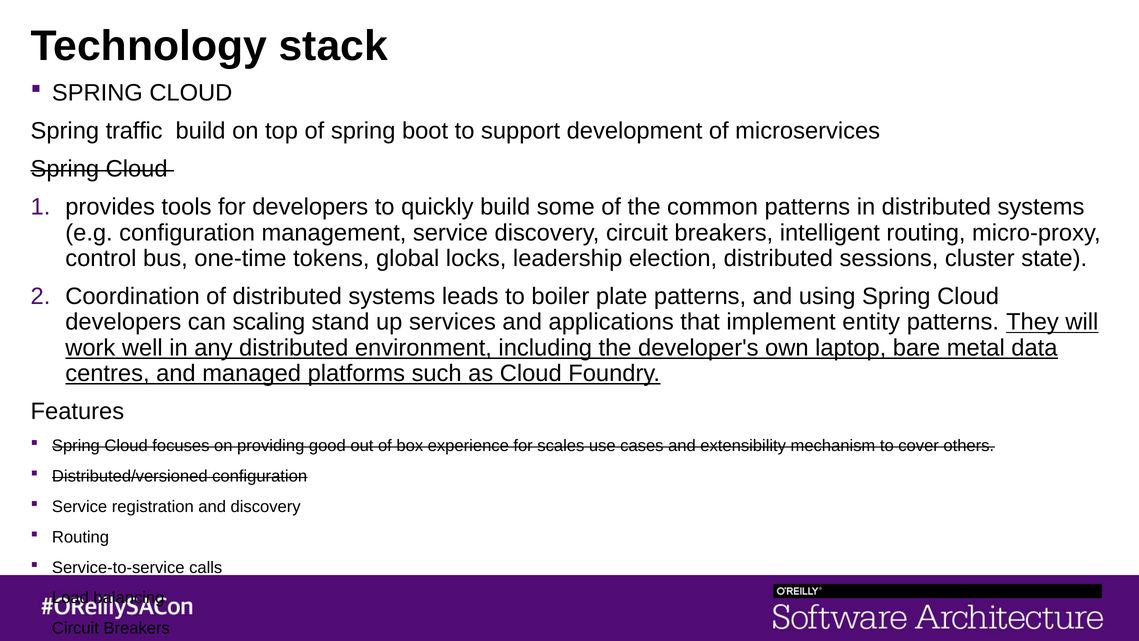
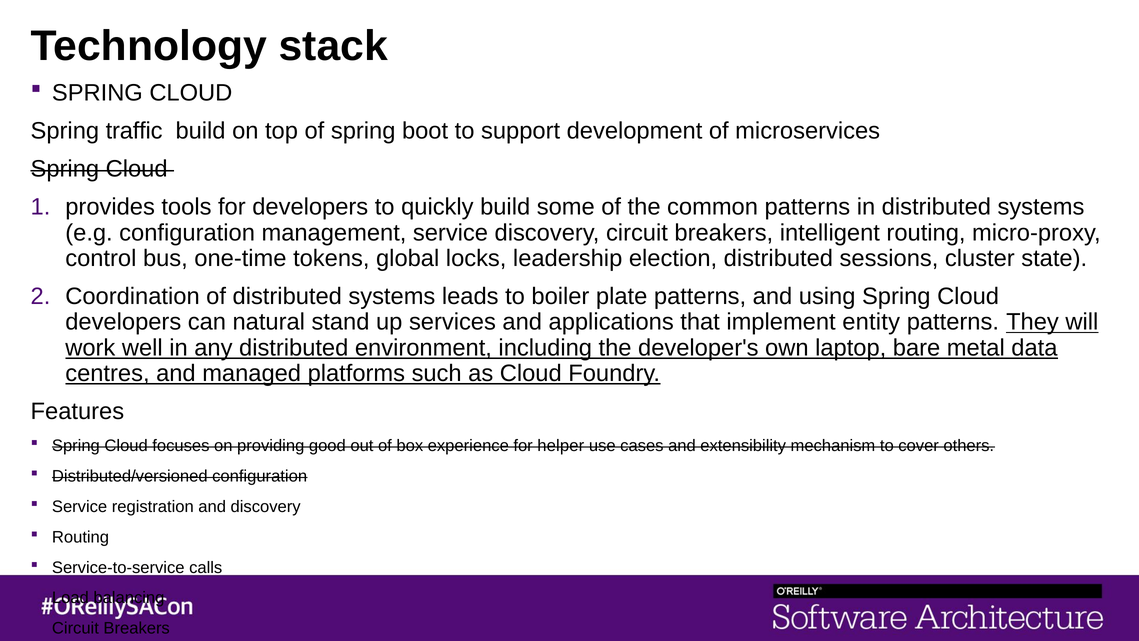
scaling: scaling -> natural (269, 322)
scales: scales -> helper (561, 446)
